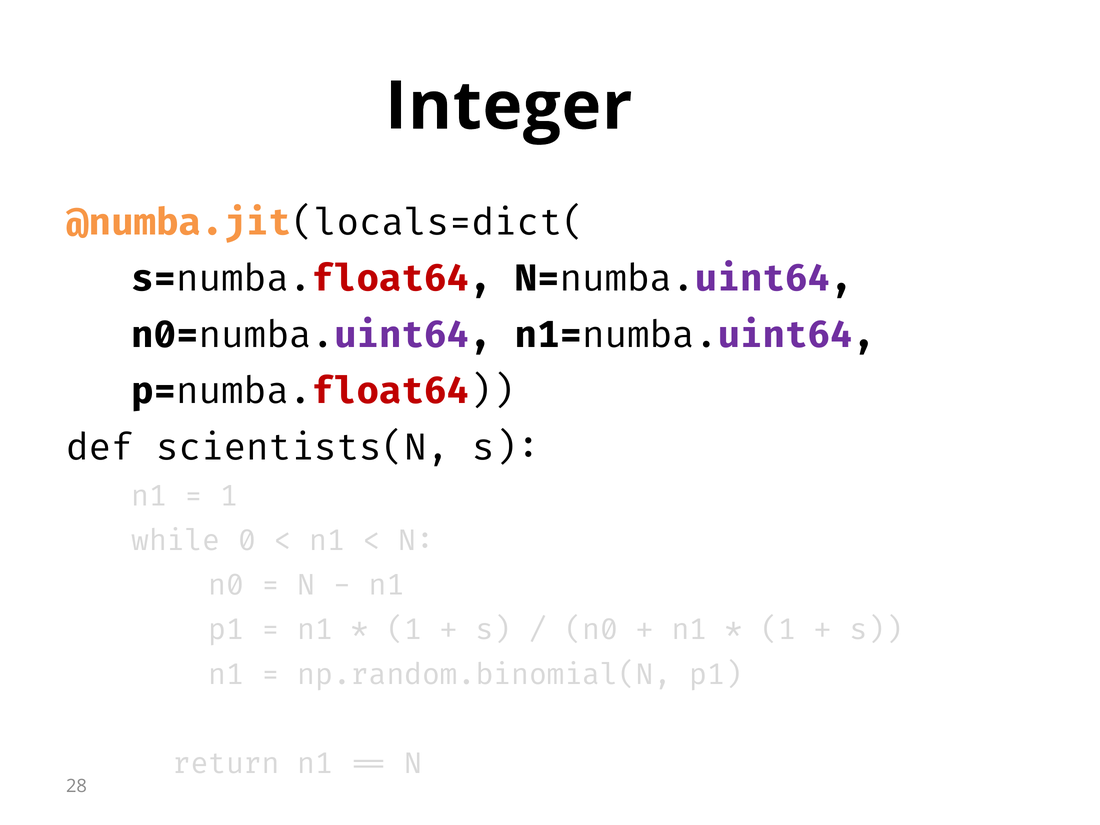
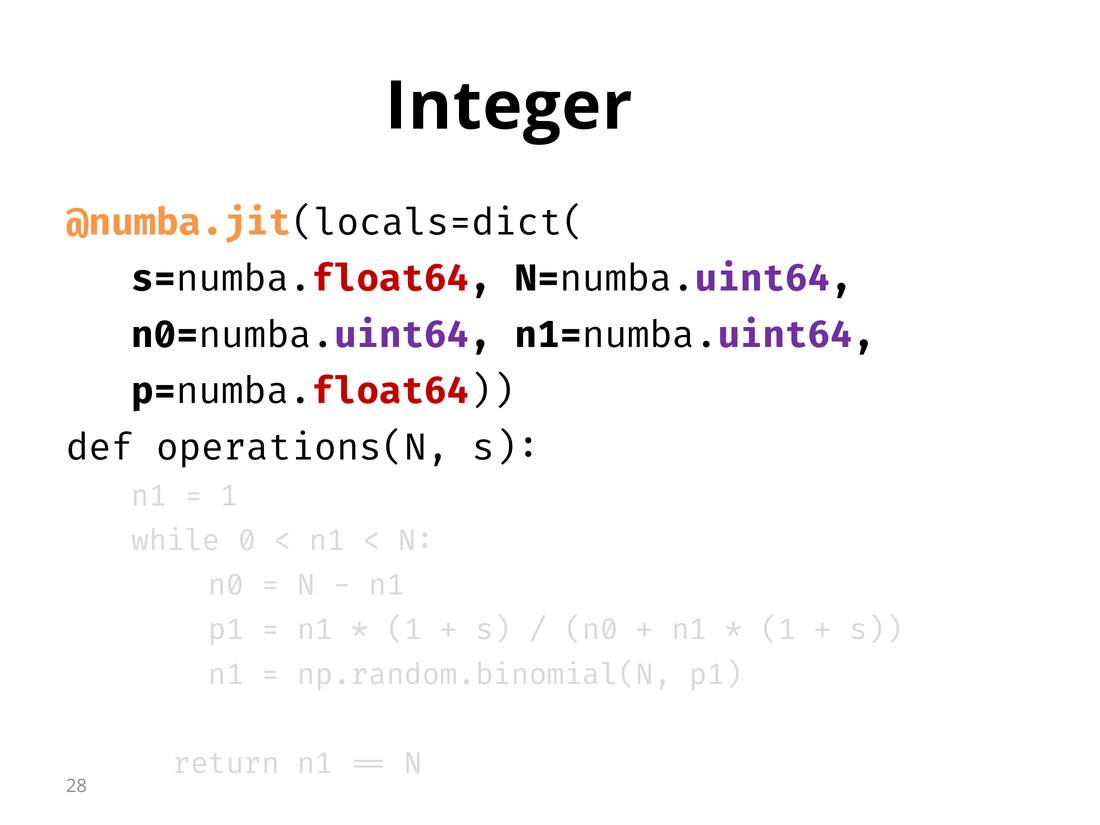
scientists(N: scientists(N -> operations(N (303, 447)
